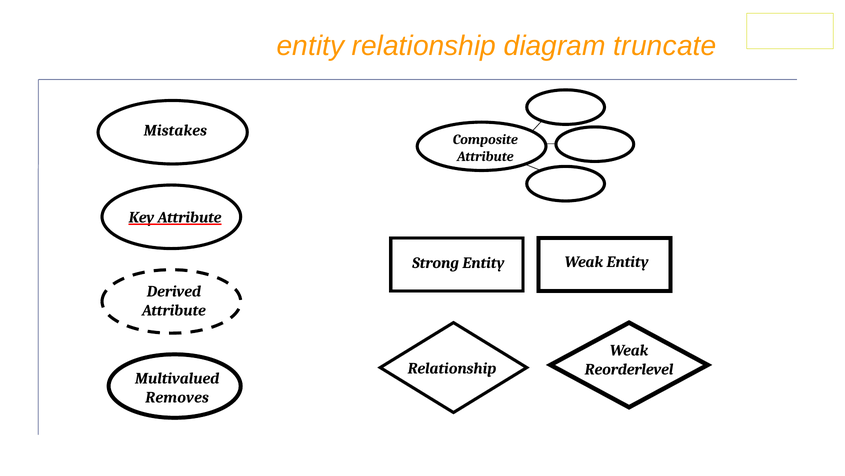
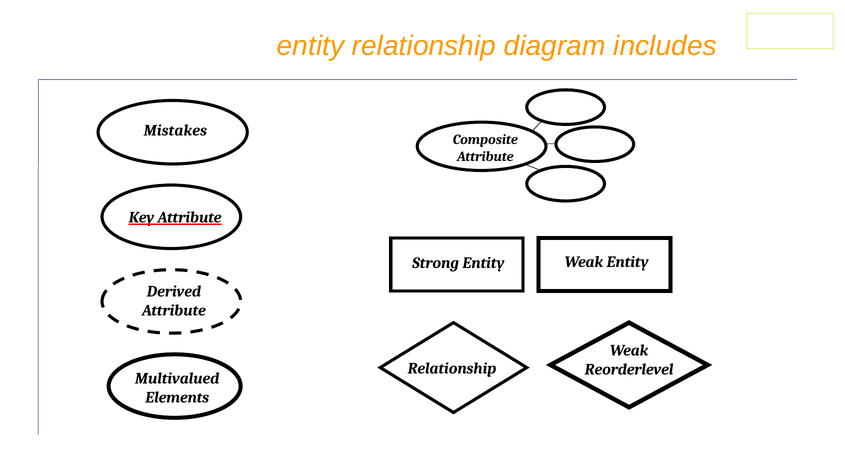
truncate: truncate -> includes (665, 46)
Removes: Removes -> Elements (177, 397)
